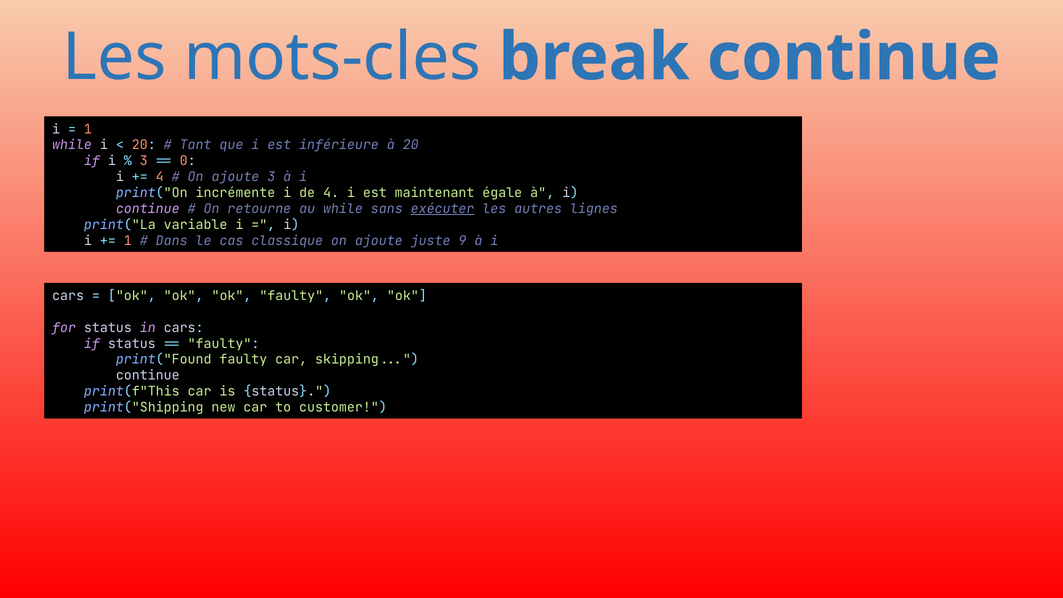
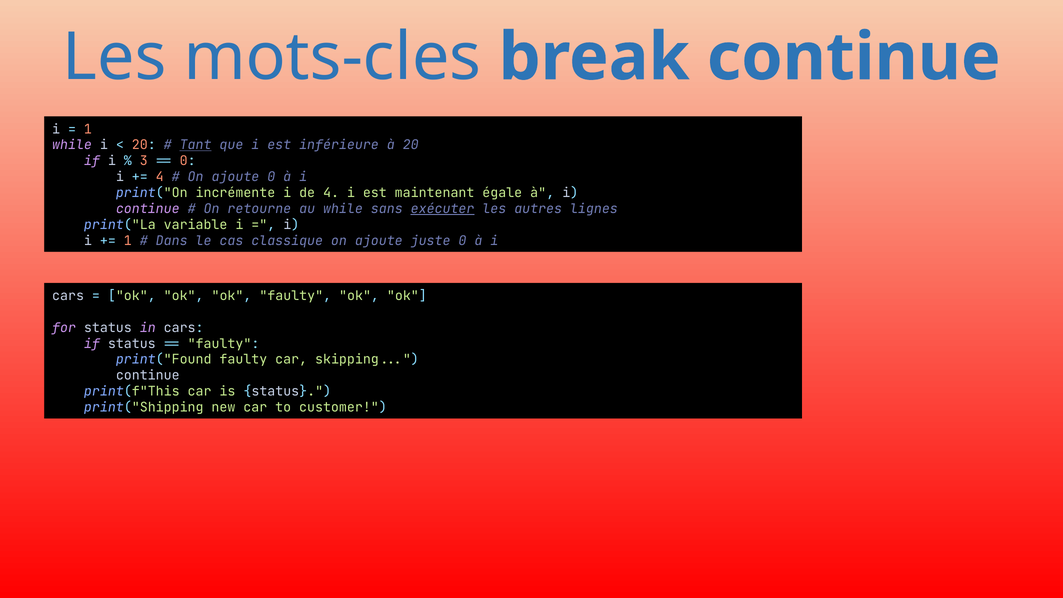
Tant underline: none -> present (196, 145)
ajoute 3: 3 -> 0 (271, 177)
juste 9: 9 -> 0 (462, 241)
